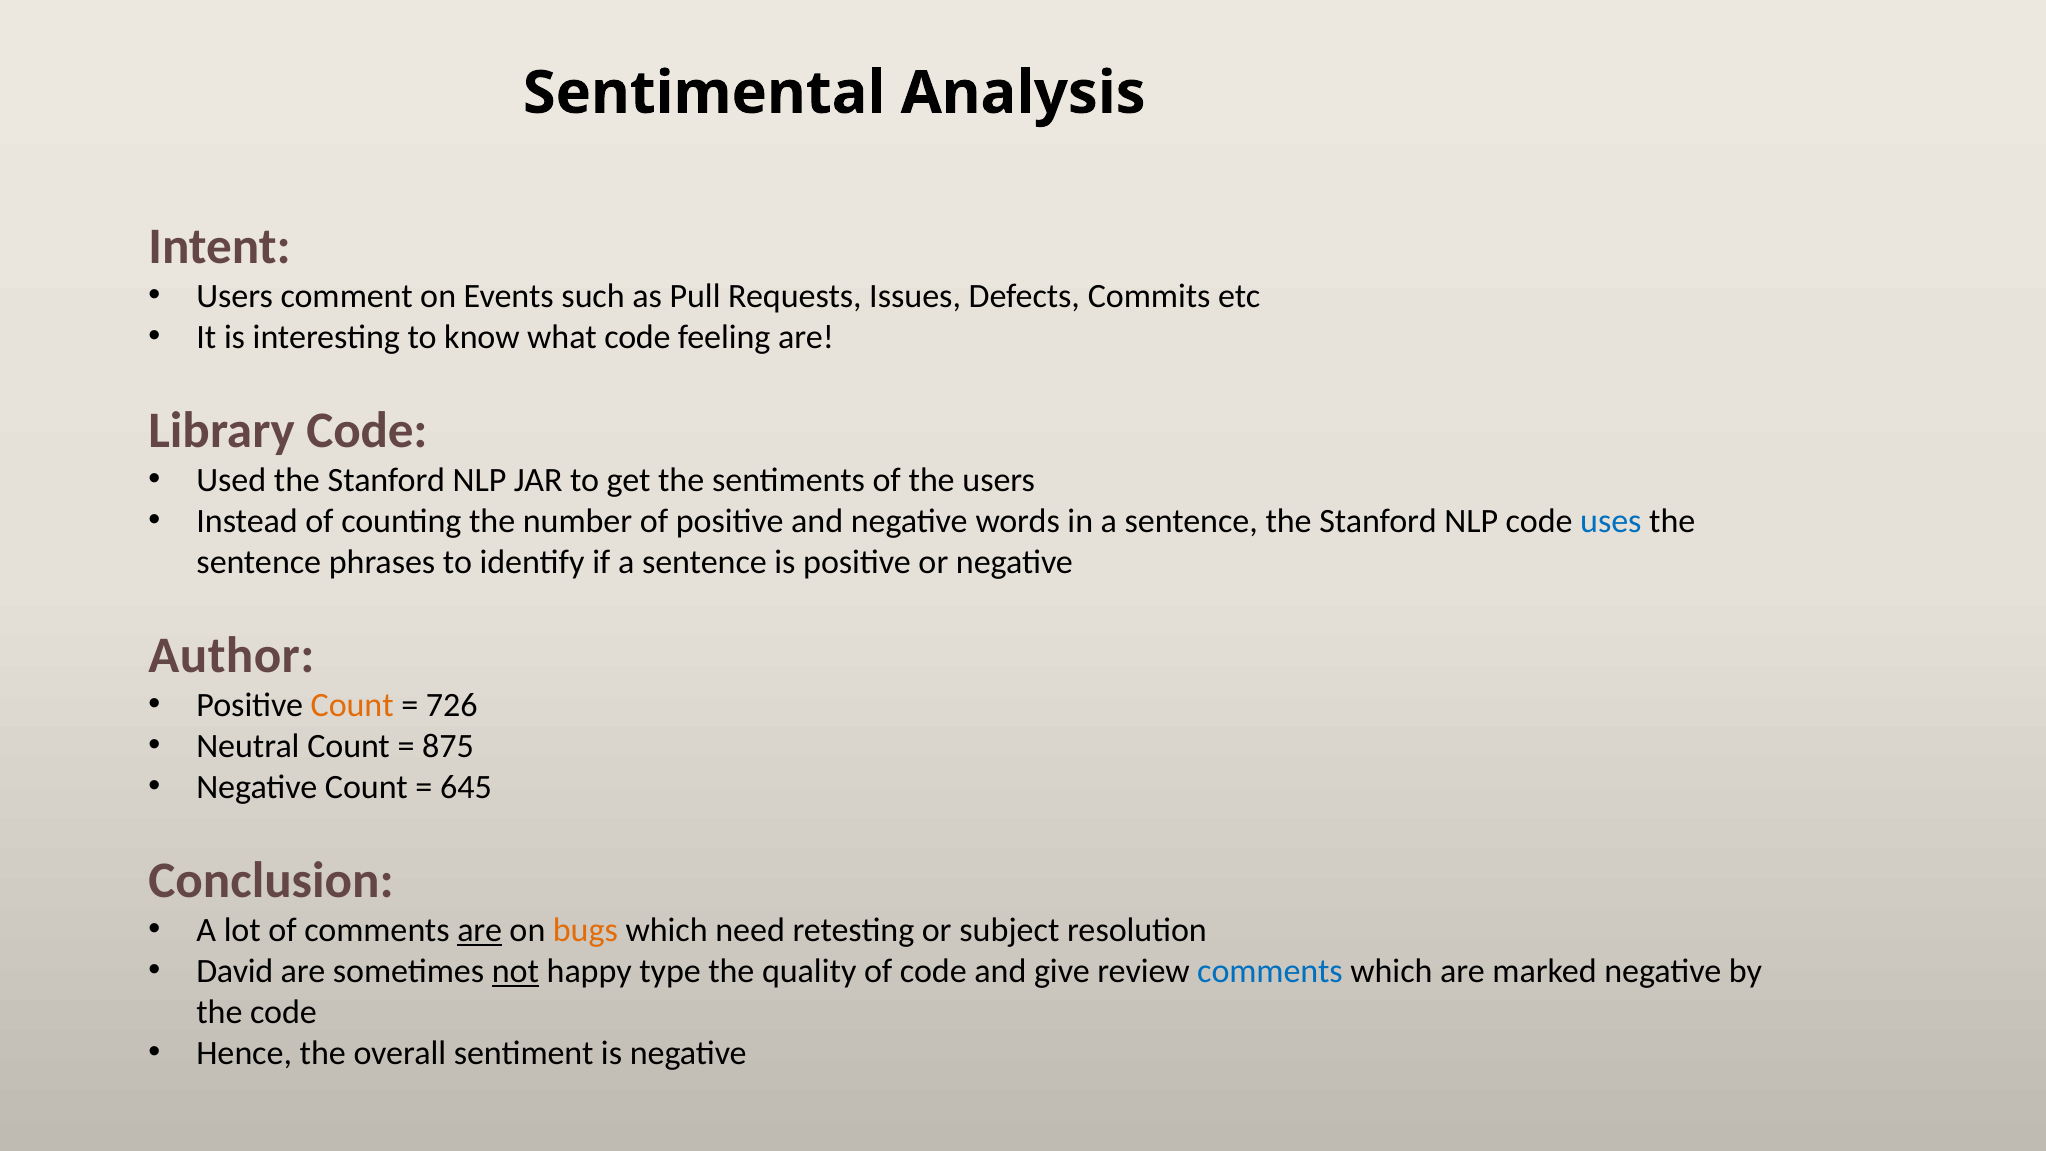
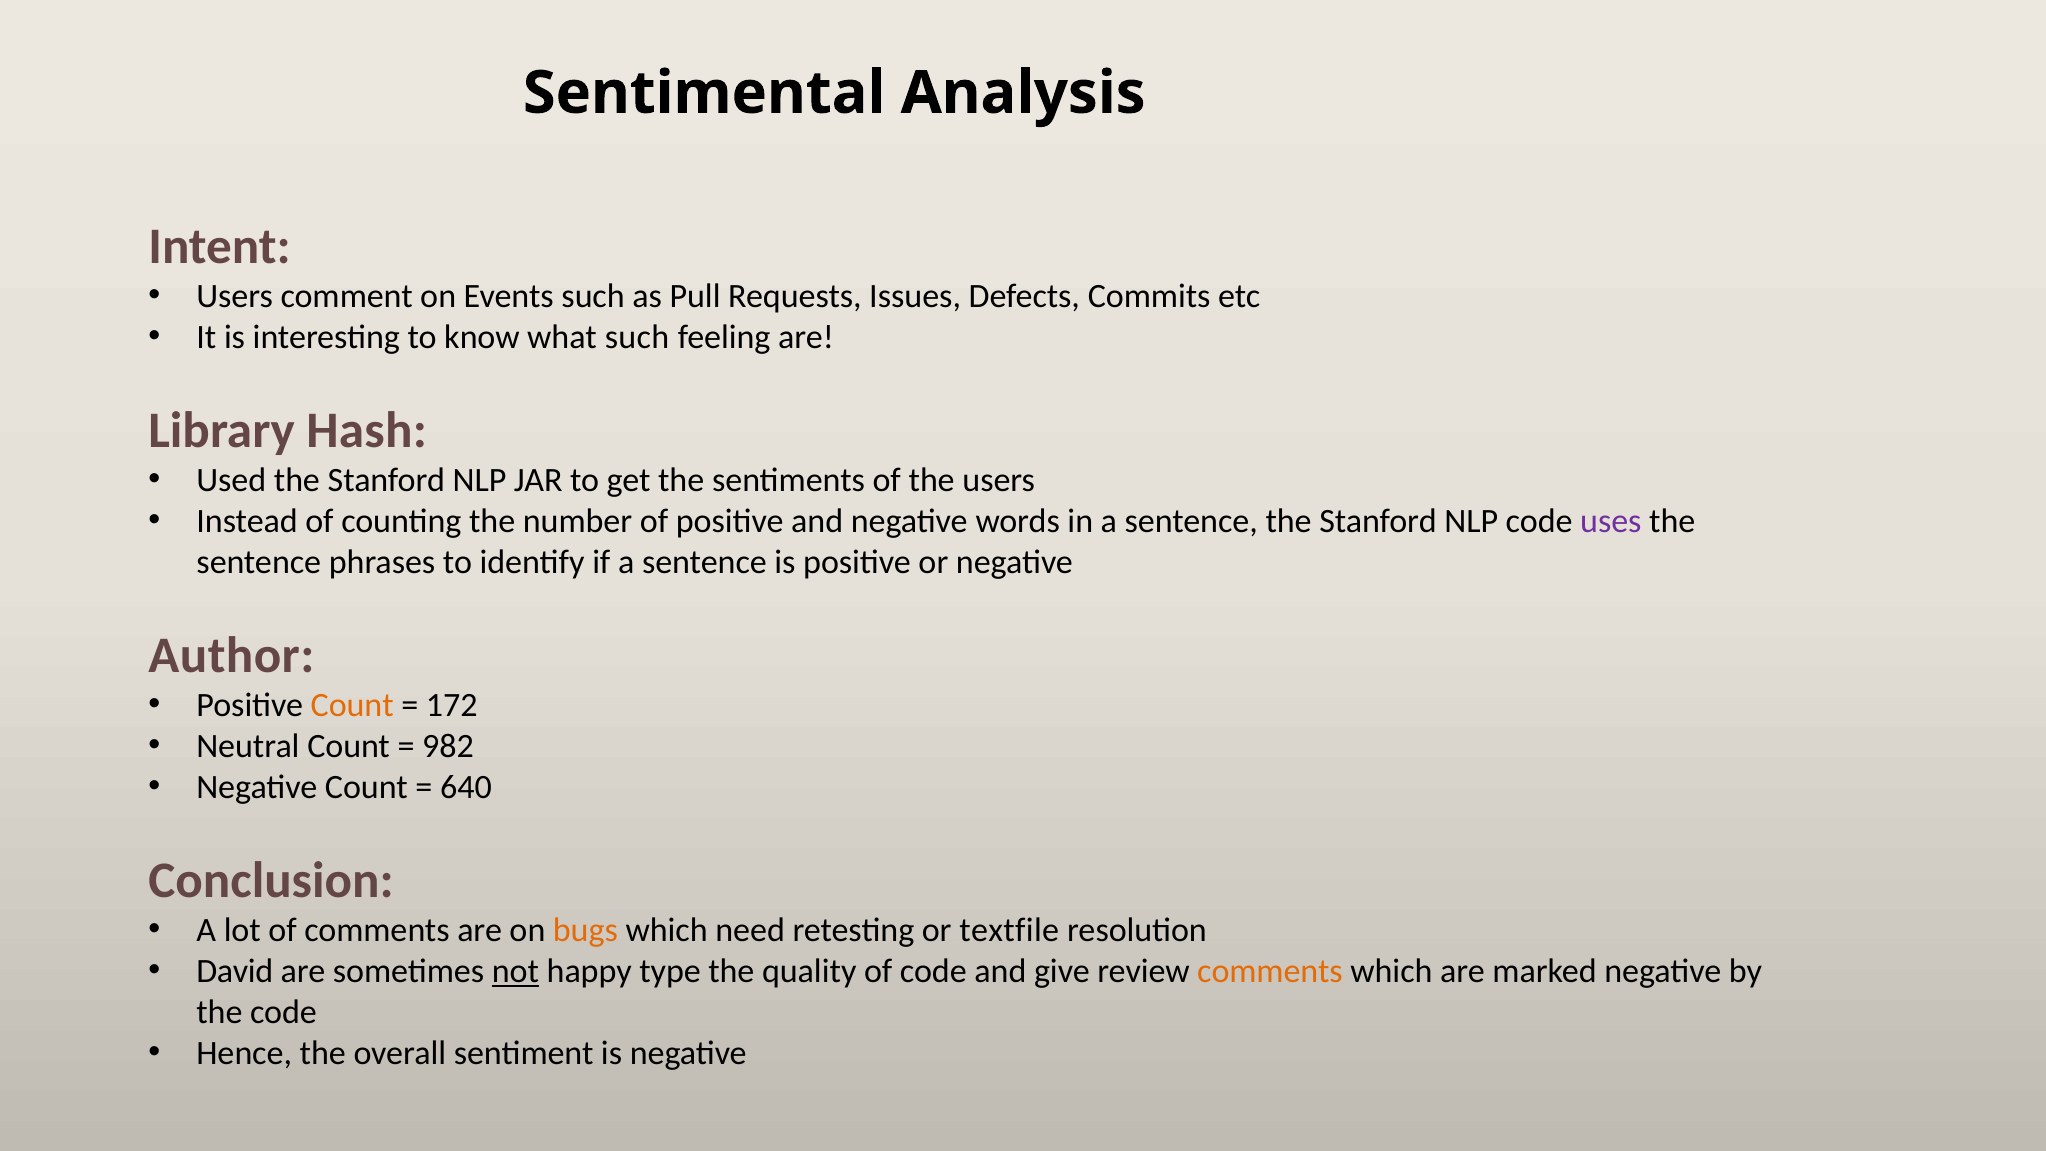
what code: code -> such (637, 337)
Library Code: Code -> Hash (367, 431)
uses colour: blue -> purple (1611, 521)
726: 726 -> 172 (452, 705)
875: 875 -> 982 (448, 746)
645: 645 -> 640 (466, 787)
are underline: present -> none (480, 930)
subject: subject -> textfile (1009, 930)
comments colour: blue -> orange (1270, 971)
